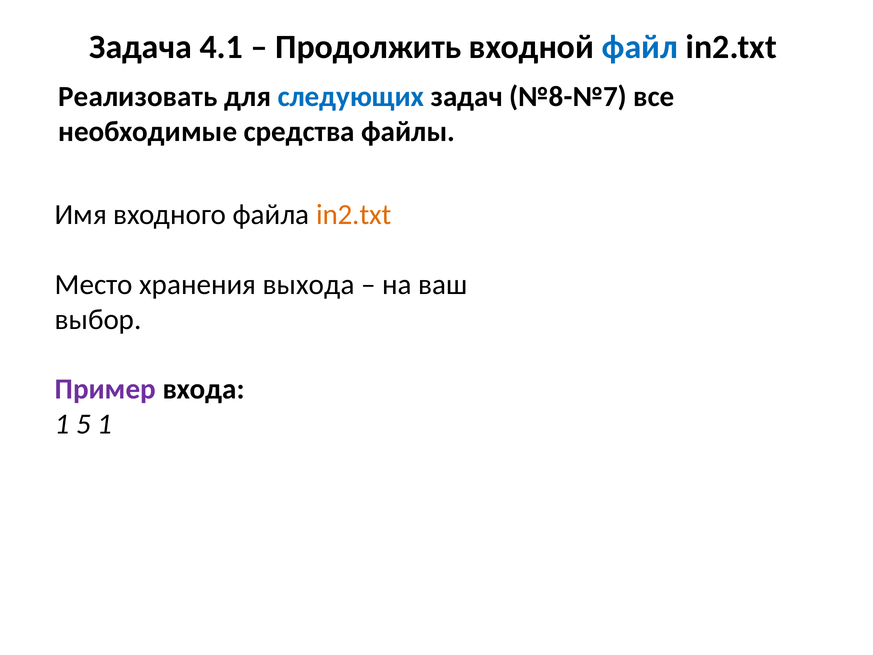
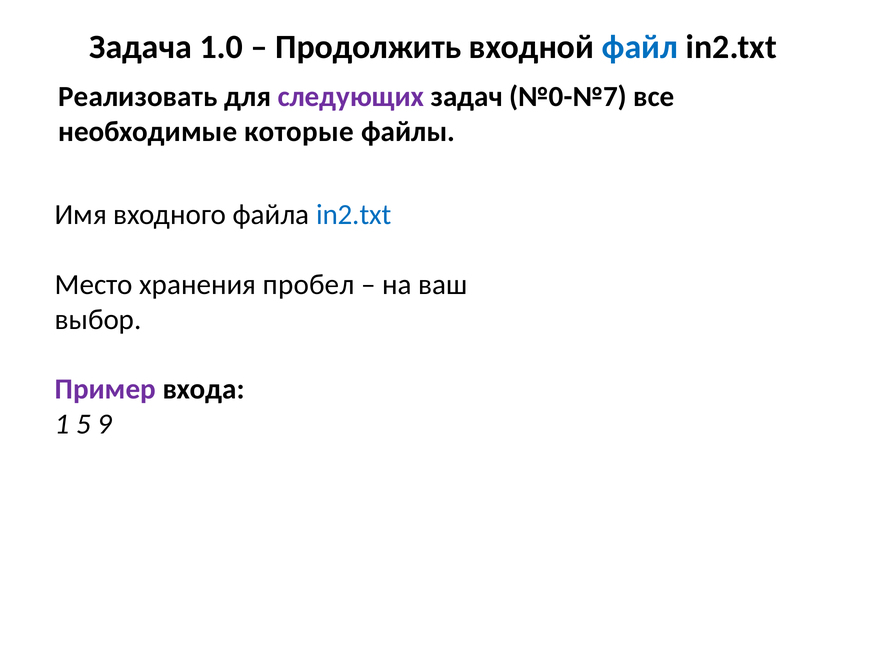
4.1: 4.1 -> 1.0 (221, 47)
следующих colour: blue -> purple (351, 97)
№8-№7: №8-№7 -> №0-№7 (568, 97)
средства: средства -> которые (299, 132)
in2.txt colour: orange -> blue (354, 215)
выхода: выхода -> пробел (309, 284)
5 1: 1 -> 9 (105, 424)
